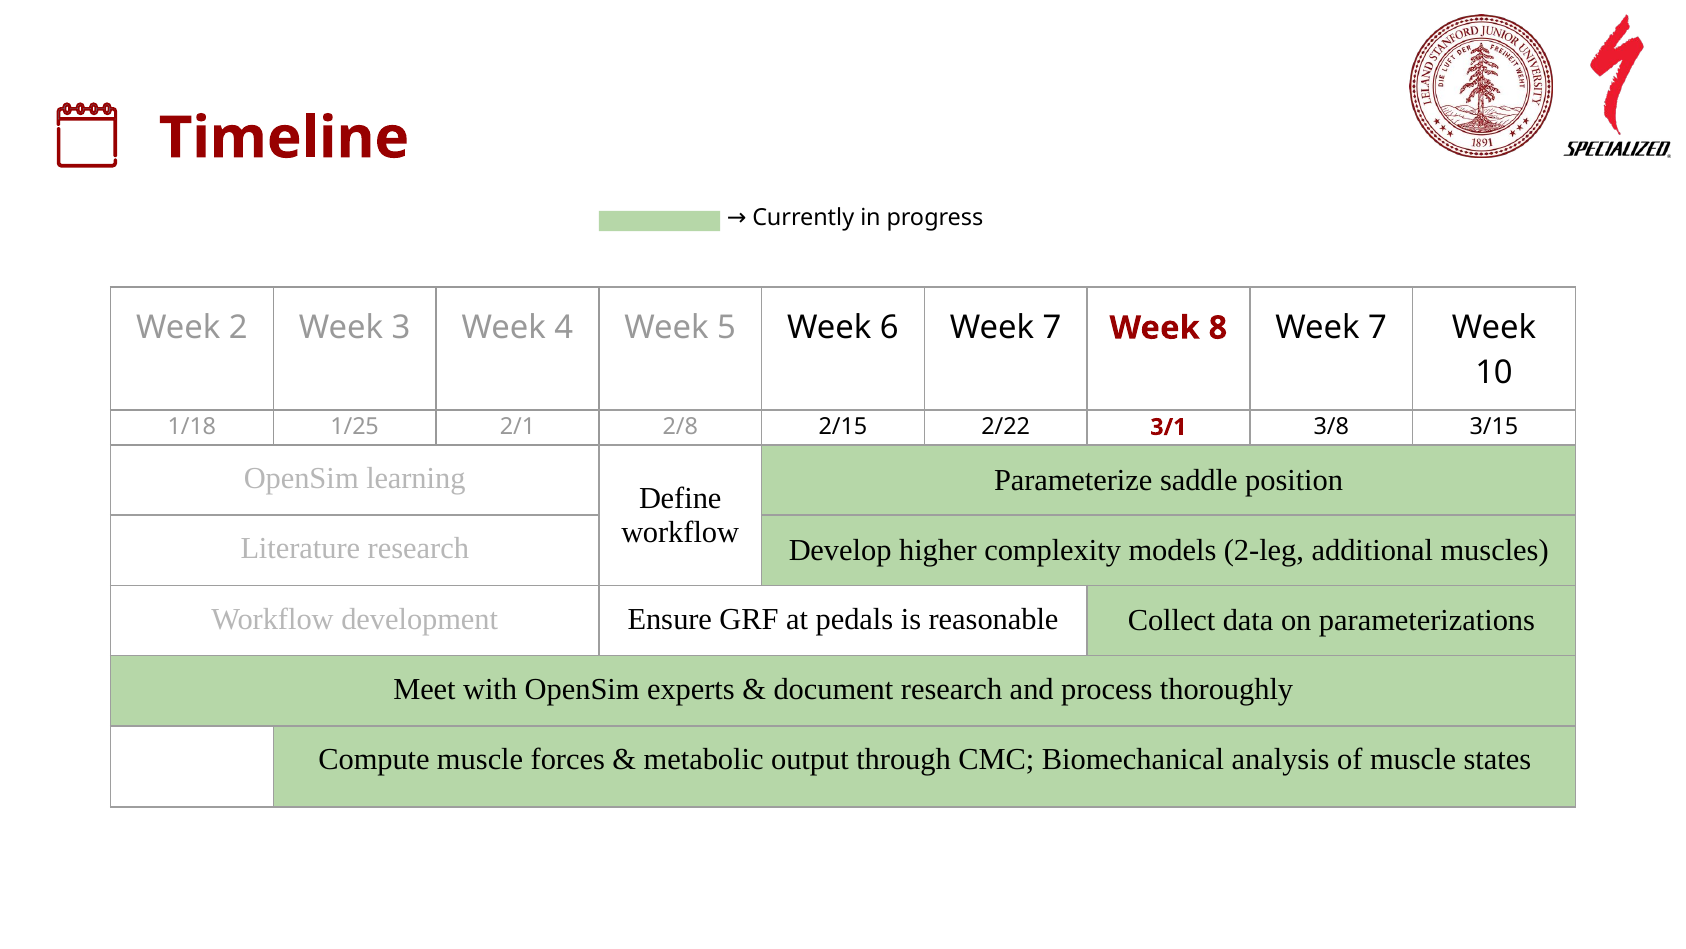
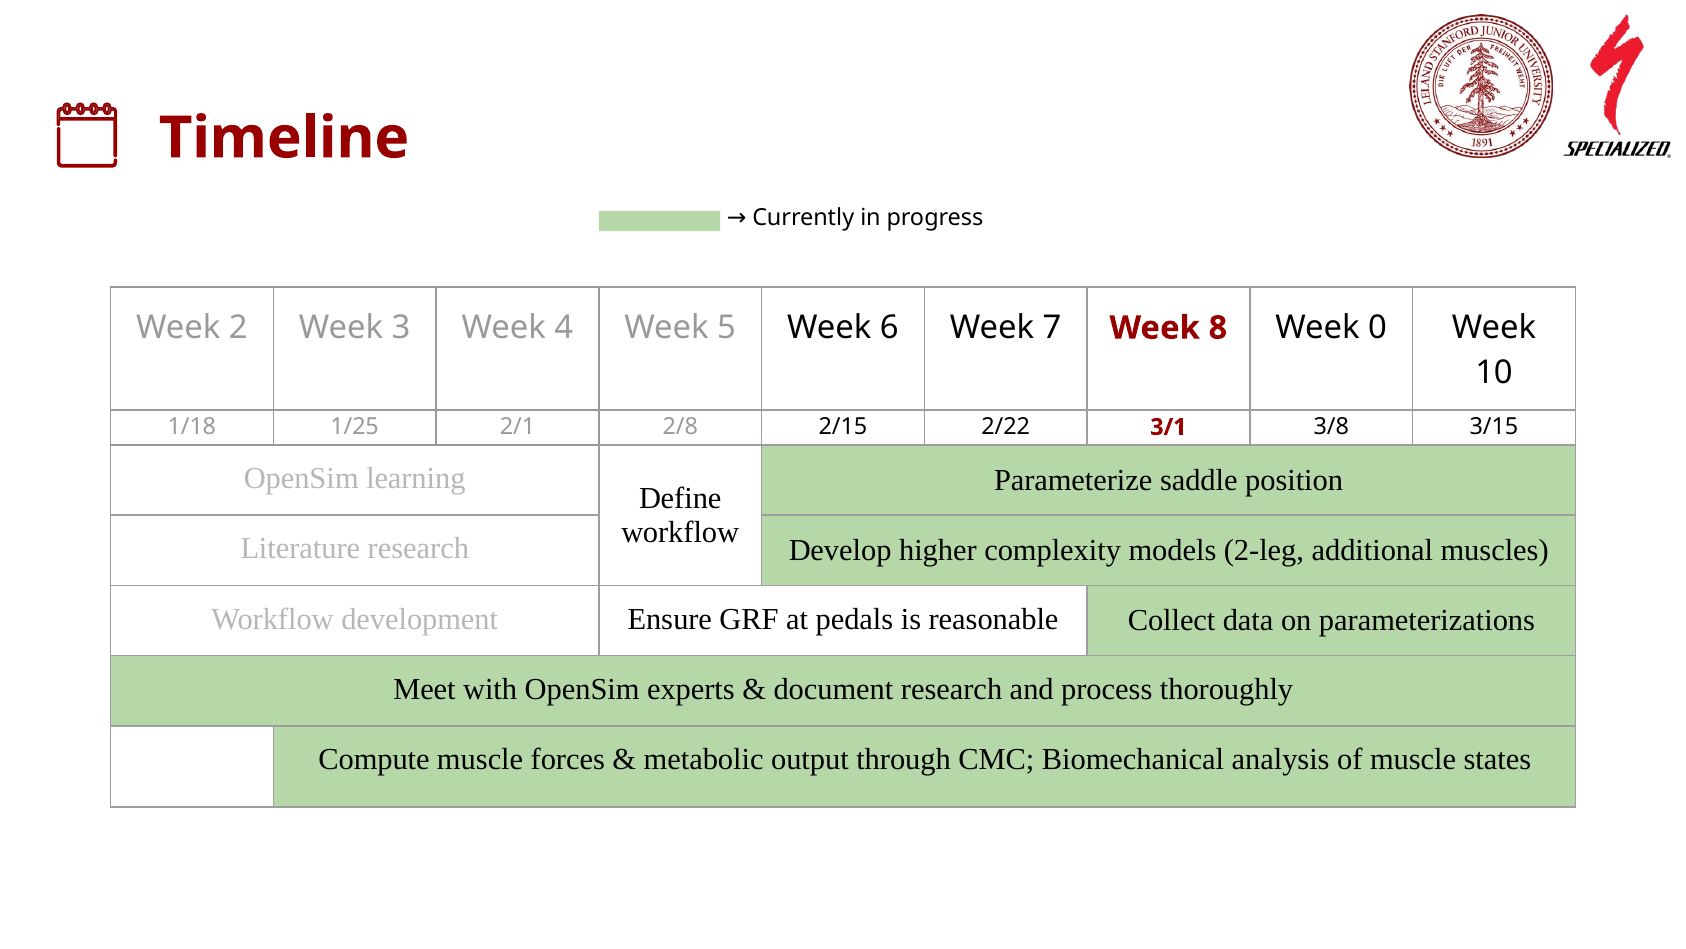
8 Week 7: 7 -> 0 (1378, 328)
